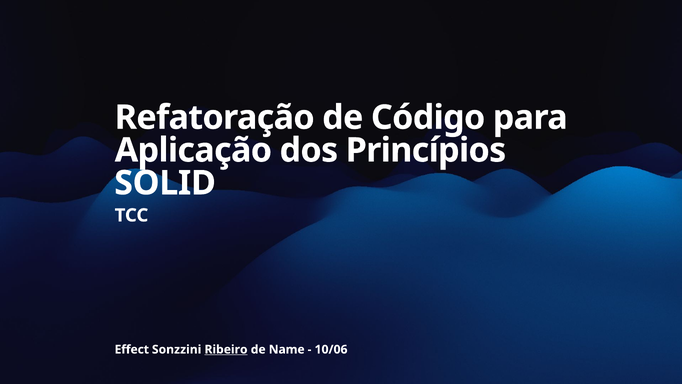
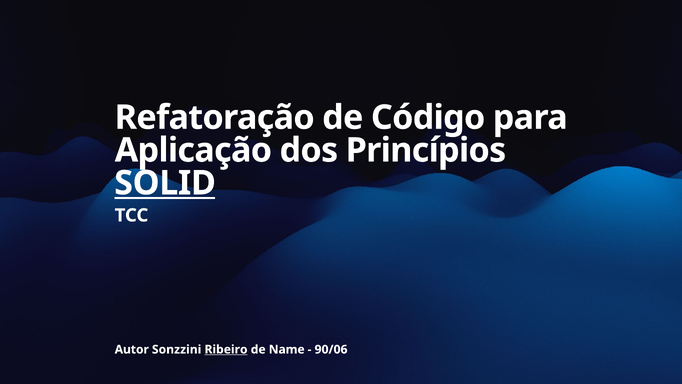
SOLID underline: none -> present (165, 183)
Effect: Effect -> Autor (132, 349)
10/06: 10/06 -> 90/06 (331, 349)
